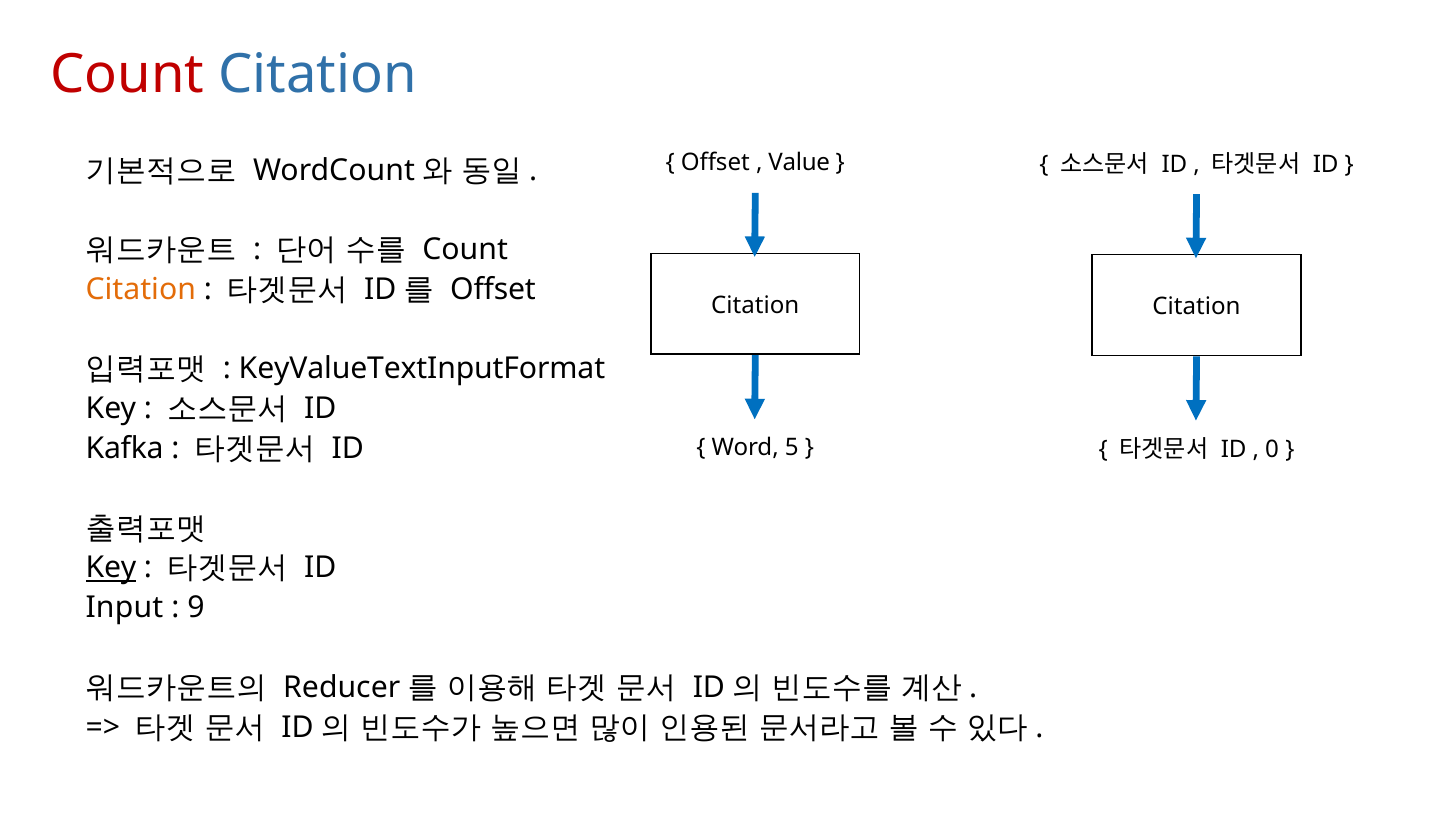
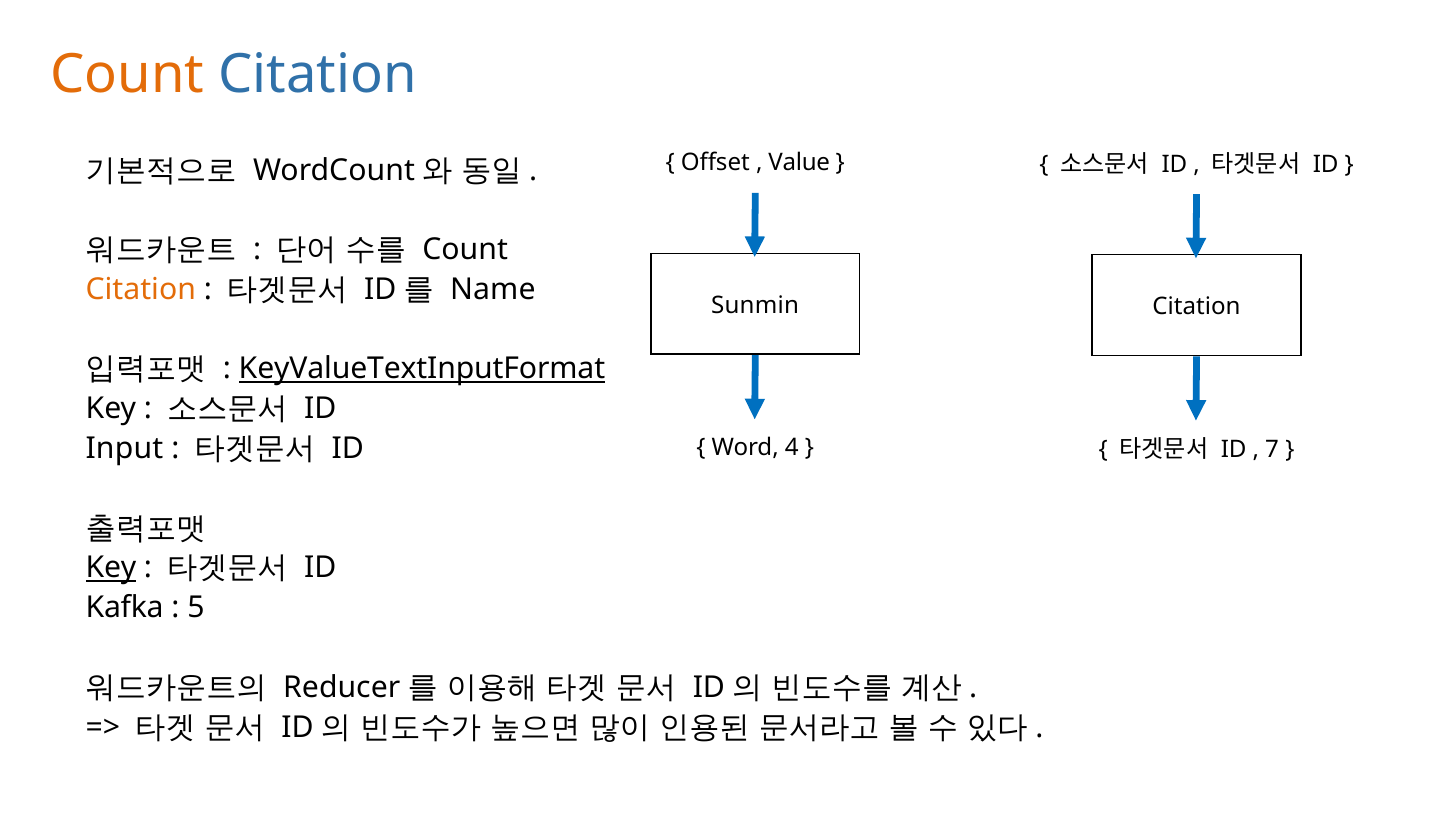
Count colour: red -> orange (127, 74)
Offset: Offset -> Name (493, 290)
Citation: Citation -> Sunmin (755, 306)
KeyValueTextInputFormat underline: none -> present (422, 369)
Kafka: Kafka -> Input (124, 449)
5: 5 -> 4 (792, 448)
0: 0 -> 7 (1272, 449)
Input: Input -> Kafka (125, 608)
9: 9 -> 5 (196, 608)
